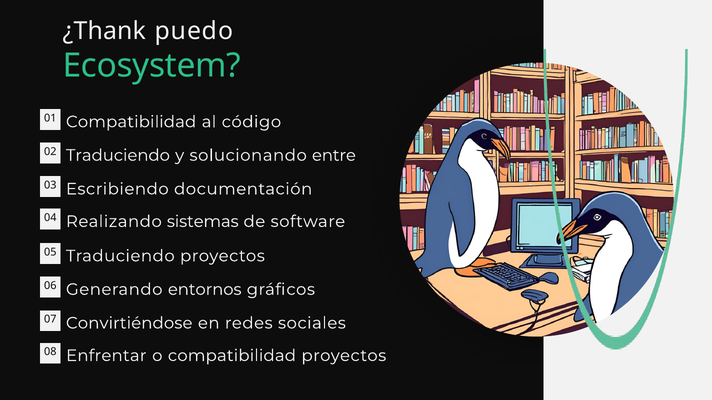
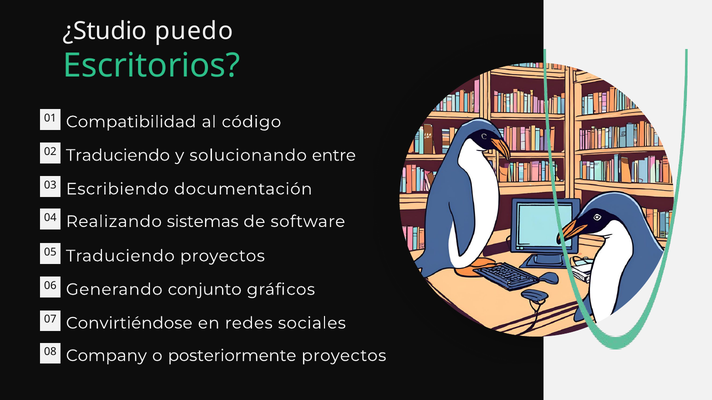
¿Thank: ¿Thank -> ¿Studio (105, 31)
Ecosystem: Ecosystem -> Escritorios (152, 66)
entornos: entornos -> conjunto (205, 290)
Enfrentar: Enfrentar -> Company (106, 356)
o compatibilidad: compatibilidad -> posteriormente (232, 356)
